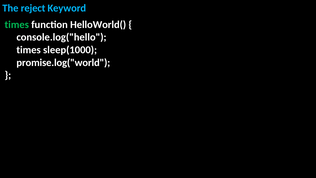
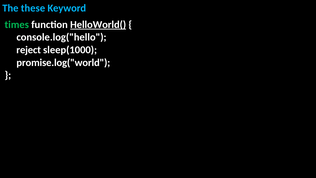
reject: reject -> these (33, 8)
HelloWorld( underline: none -> present (98, 25)
times: times -> reject (29, 50)
